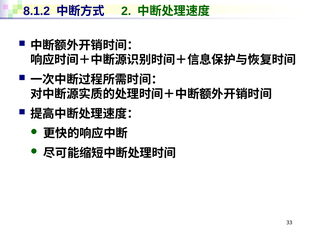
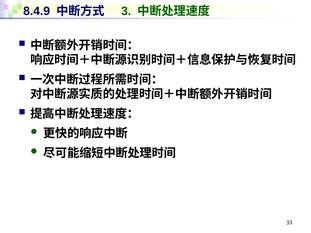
8.1.2: 8.1.2 -> 8.4.9 (37, 11)
2: 2 -> 3 (126, 11)
